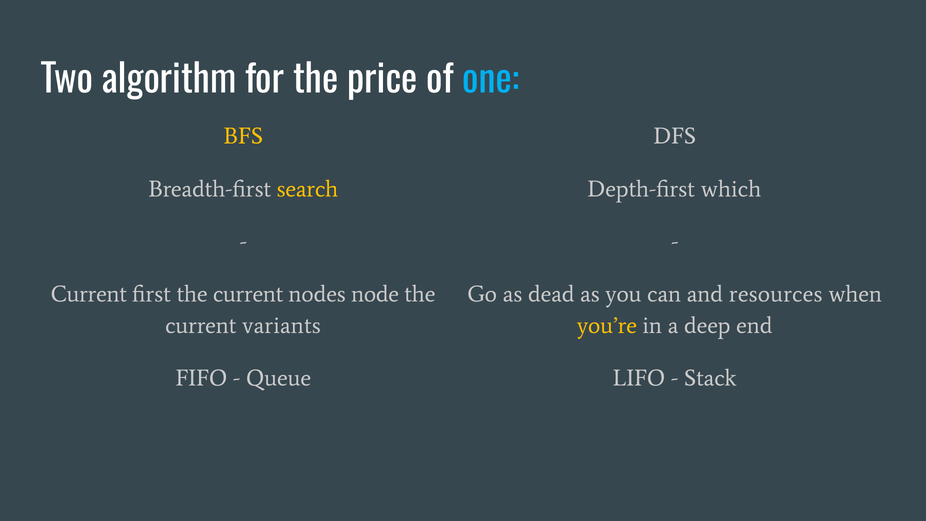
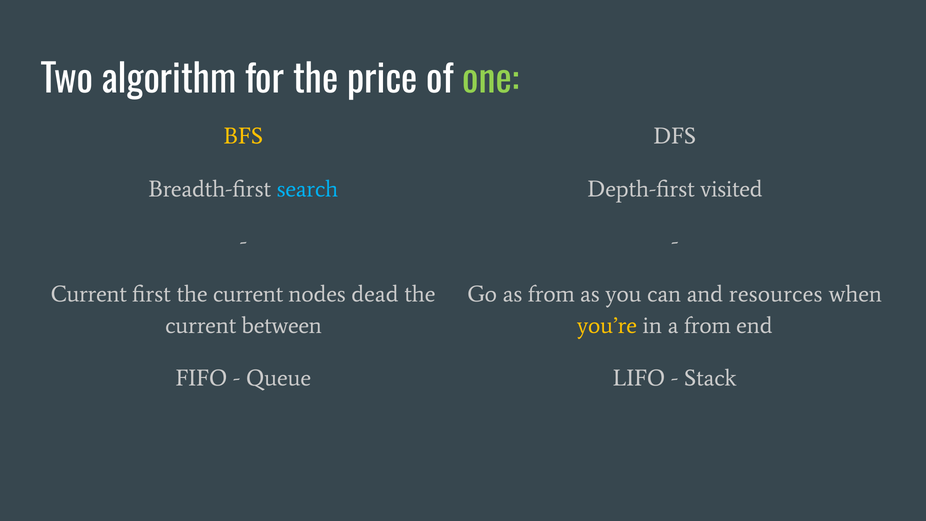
one colour: light blue -> light green (491, 80)
search colour: yellow -> light blue (307, 189)
which: which -> visited (731, 189)
node: node -> dead (375, 294)
as dead: dead -> from (551, 294)
variants: variants -> between (282, 326)
a deep: deep -> from (707, 326)
